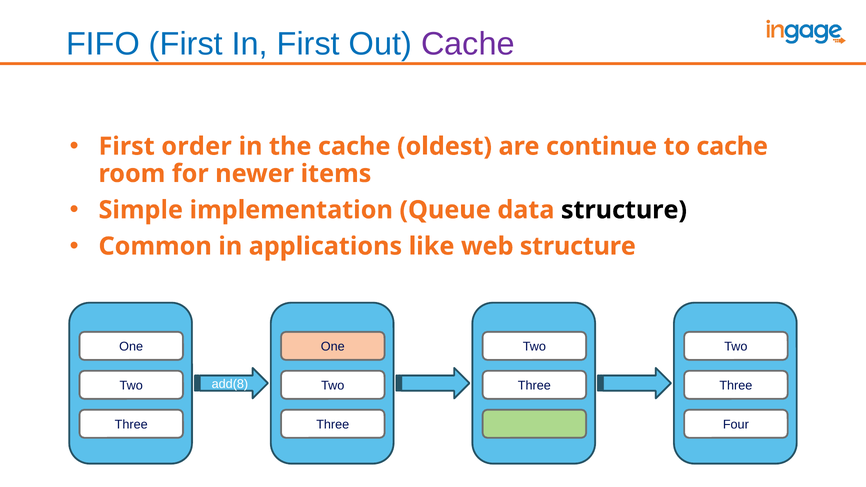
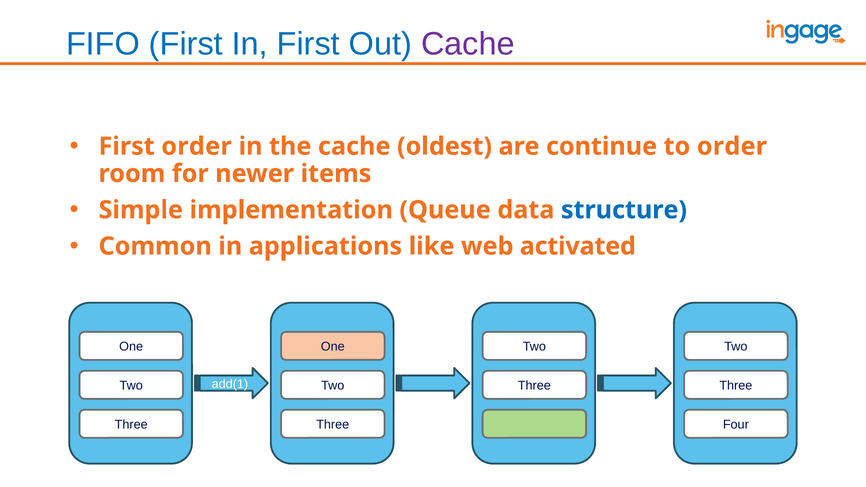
to cache: cache -> order (732, 146)
structure colour: black -> blue (624, 210)
web structure: structure -> activated (578, 246)
add(8: add(8 -> add(1 (230, 384)
